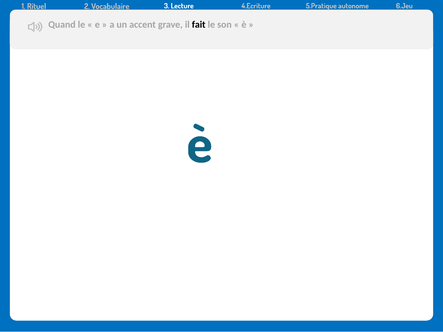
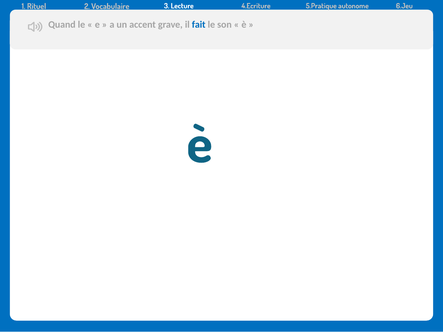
fait colour: black -> blue (199, 25)
